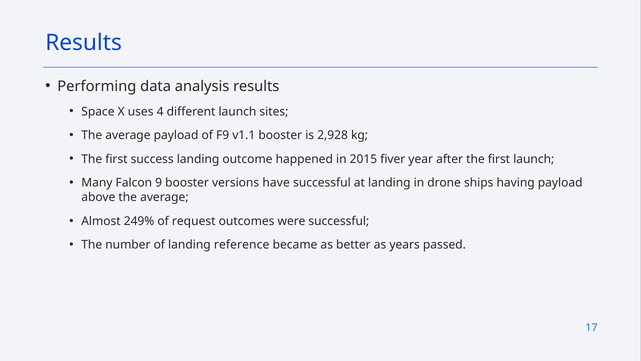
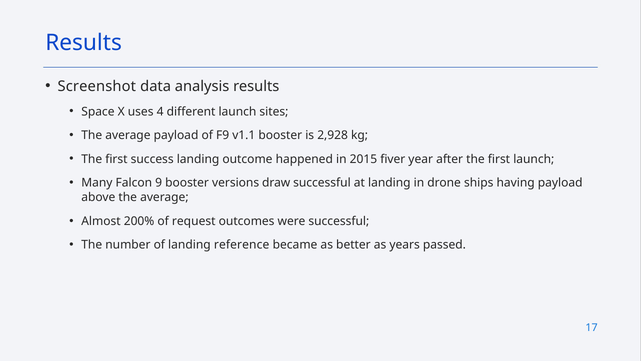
Performing: Performing -> Screenshot (97, 86)
have: have -> draw (276, 183)
249%: 249% -> 200% (139, 221)
